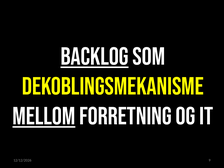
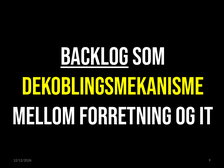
MELLOM underline: present -> none (44, 116)
